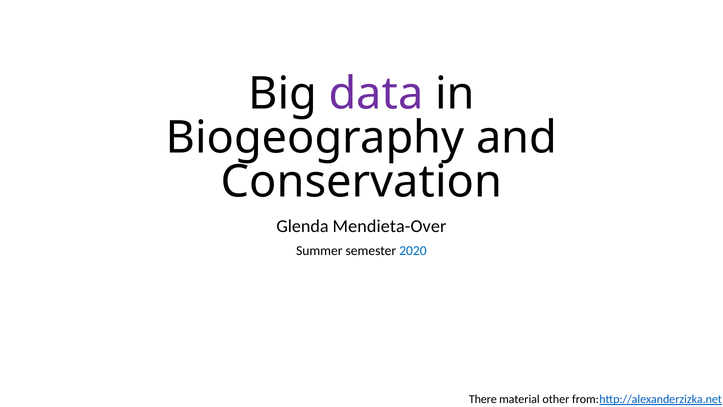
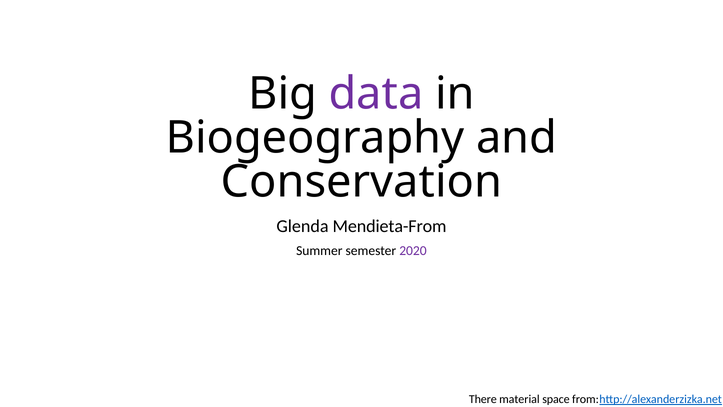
Mendieta-Over: Mendieta-Over -> Mendieta-From (390, 226)
2020 colour: blue -> purple (413, 251)
other: other -> space (556, 399)
